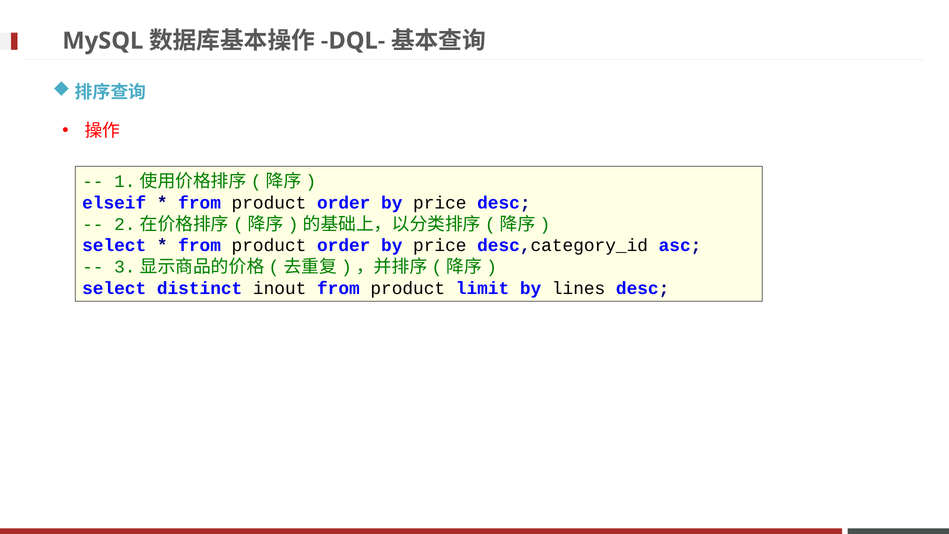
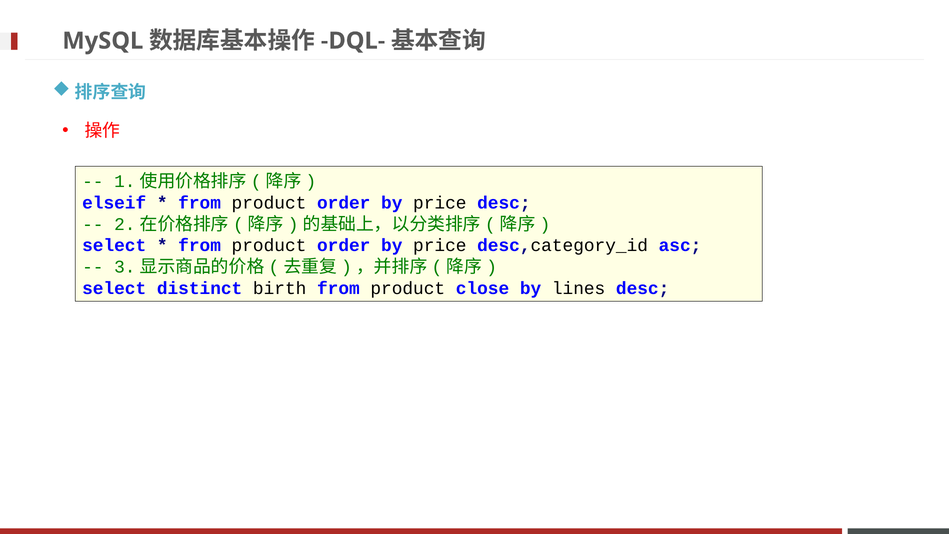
inout: inout -> birth (280, 288)
limit: limit -> close (483, 288)
